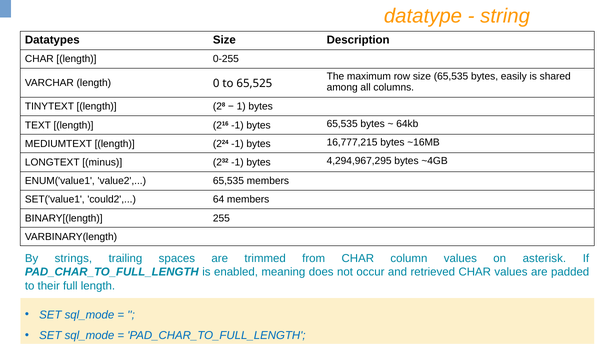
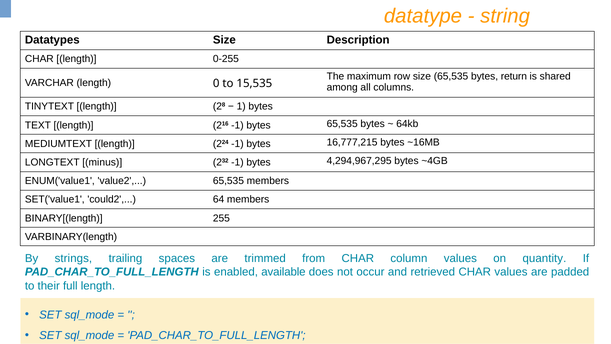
easily: easily -> return (514, 76)
65,525: 65,525 -> 15,535 (254, 83)
asterisk: asterisk -> quantity (544, 258)
meaning: meaning -> available (283, 272)
